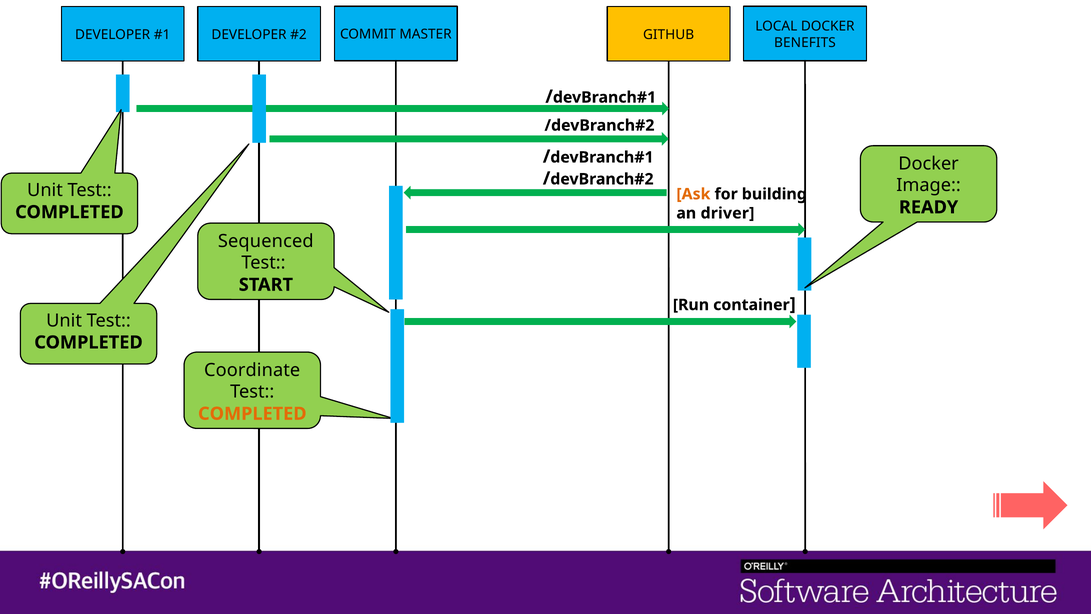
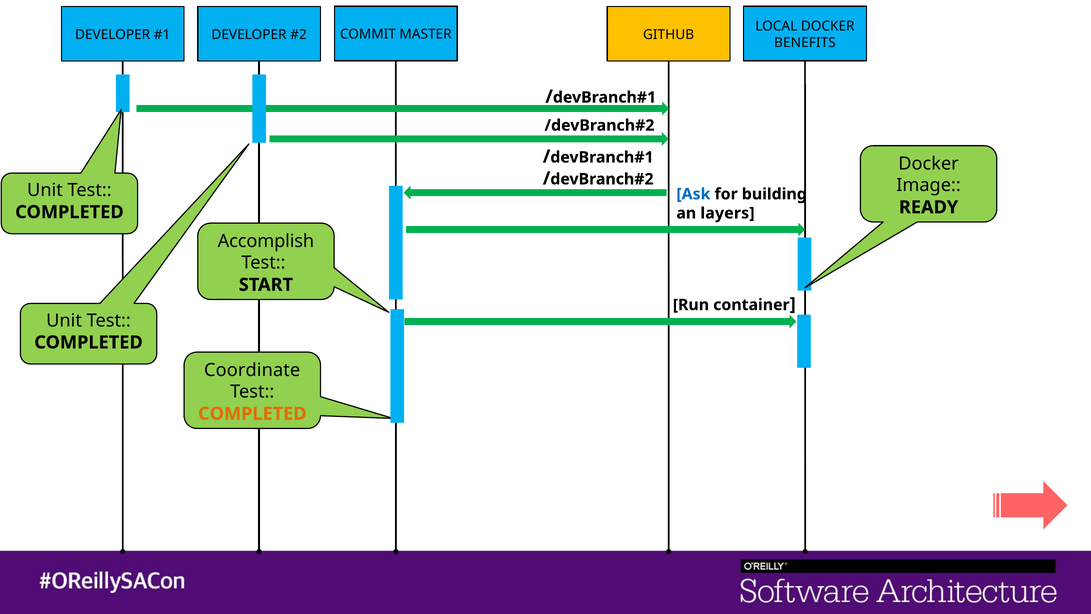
Ask colour: orange -> blue (693, 194)
driver: driver -> layers (727, 213)
Sequenced: Sequenced -> Accomplish (266, 241)
